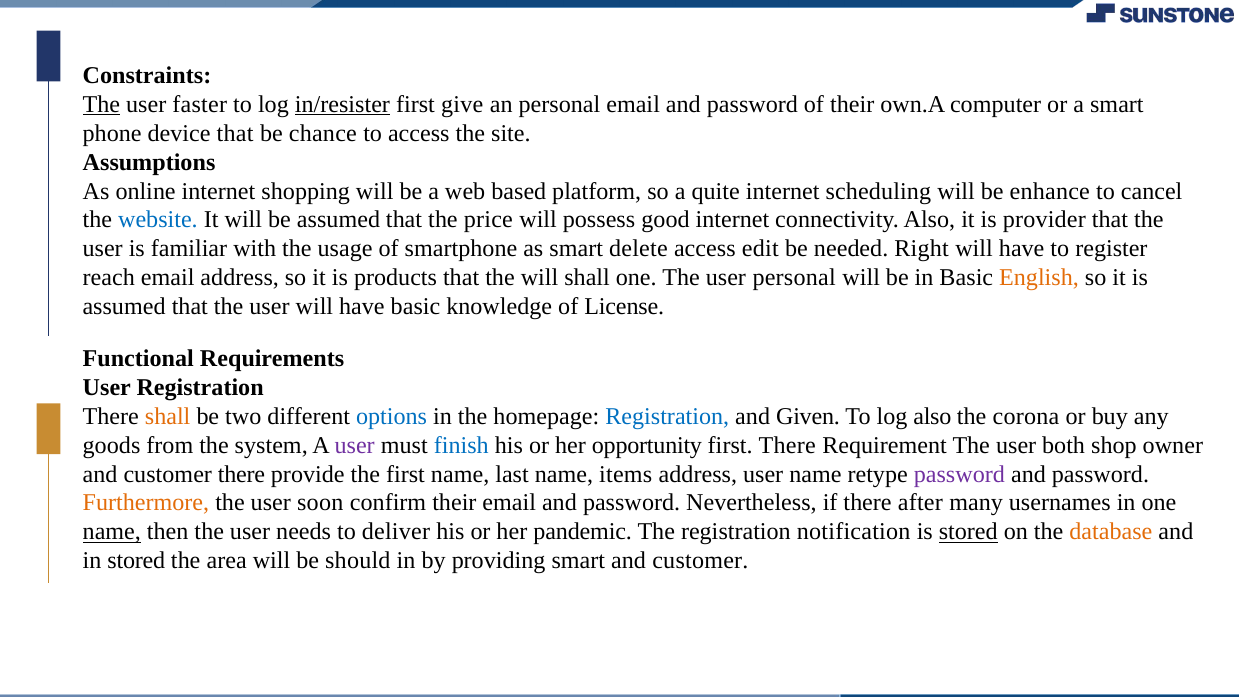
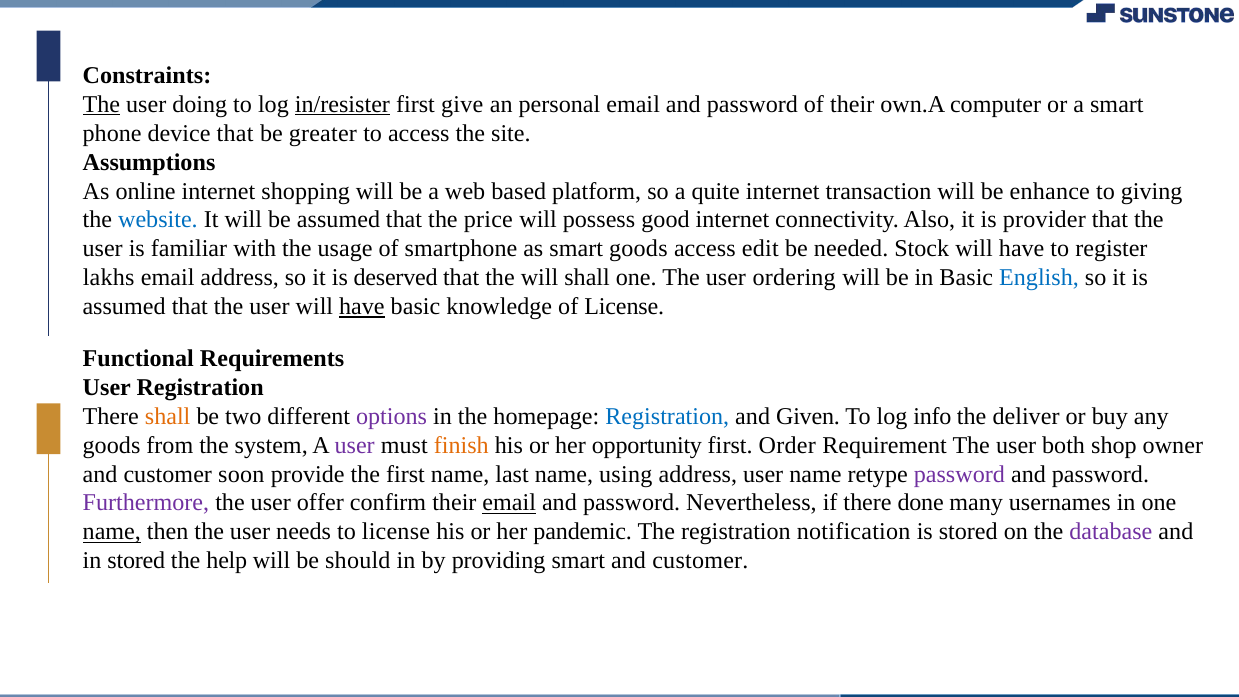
faster: faster -> doing (200, 104)
chance: chance -> greater (323, 133)
scheduling: scheduling -> transaction (878, 191)
cancel: cancel -> giving (1152, 191)
smart delete: delete -> goods (638, 249)
Right: Right -> Stock (922, 249)
reach: reach -> lakhs (109, 278)
products: products -> deserved (396, 278)
user personal: personal -> ordering (794, 278)
English colour: orange -> blue (1039, 278)
have underline: none -> present (362, 307)
options colour: blue -> purple (392, 416)
log also: also -> info (932, 416)
corona: corona -> deliver (1026, 416)
finish colour: blue -> orange (461, 445)
first There: There -> Order (787, 445)
customer there: there -> soon (241, 474)
items: items -> using (626, 474)
Furthermore colour: orange -> purple (146, 503)
soon: soon -> offer (320, 503)
email underline: none -> present (509, 503)
after: after -> done (921, 503)
to deliver: deliver -> license (396, 532)
stored underline: present -> none (968, 532)
database colour: orange -> purple (1111, 532)
area: area -> help (227, 561)
